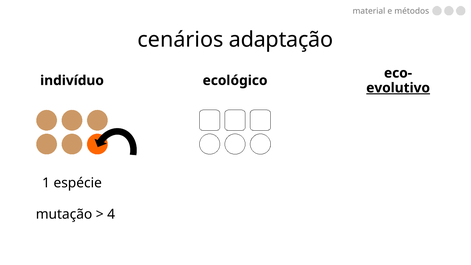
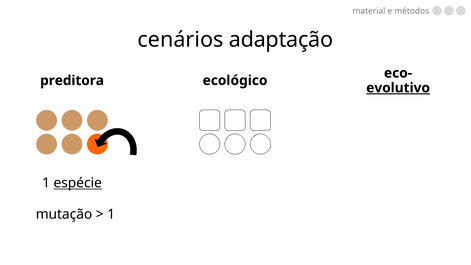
indivíduo: indivíduo -> preditora (72, 81)
espécie underline: none -> present (78, 183)
4: 4 -> 1 (111, 214)
